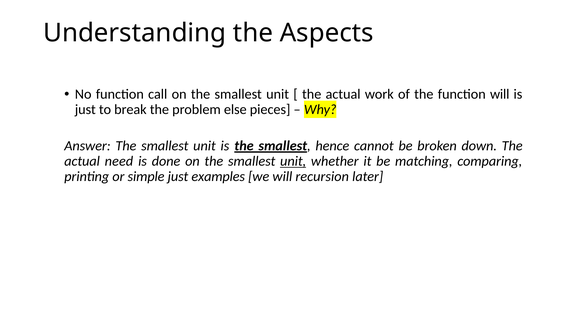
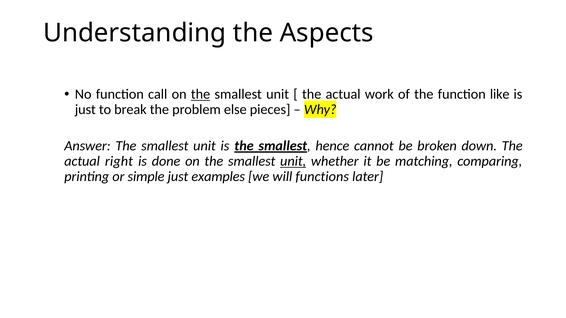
the underline: none -> present (201, 94)
function will: will -> like (500, 94)
need: need -> right (119, 161)
recursion: recursion -> functions (322, 177)
